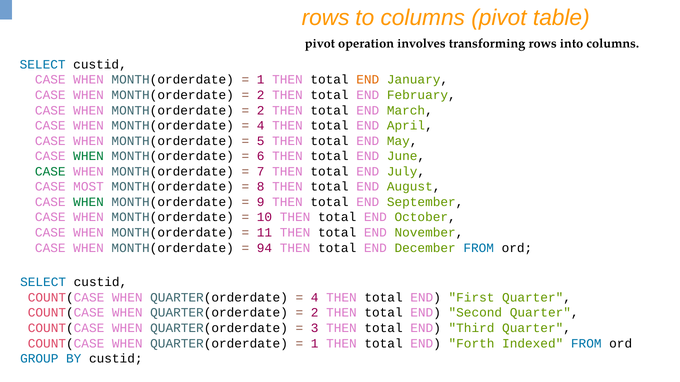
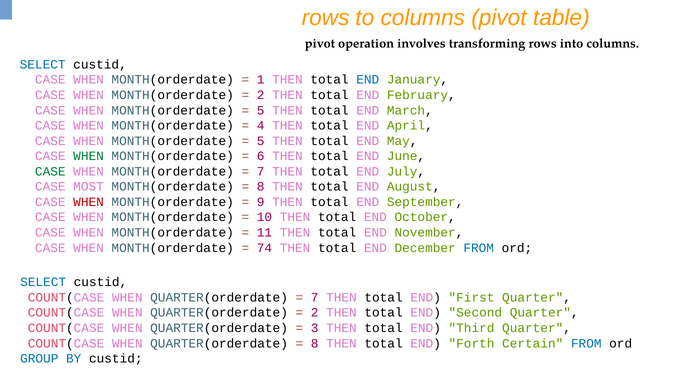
END colour: orange -> blue (368, 80)
2: 2 -> 5 (261, 110)
WHEN colour: green -> red (89, 202)
94: 94 -> 74 (264, 248)
4: 4 -> 7 (315, 298)
1: 1 -> 8 (315, 344)
Indexed: Indexed -> Certain (533, 344)
